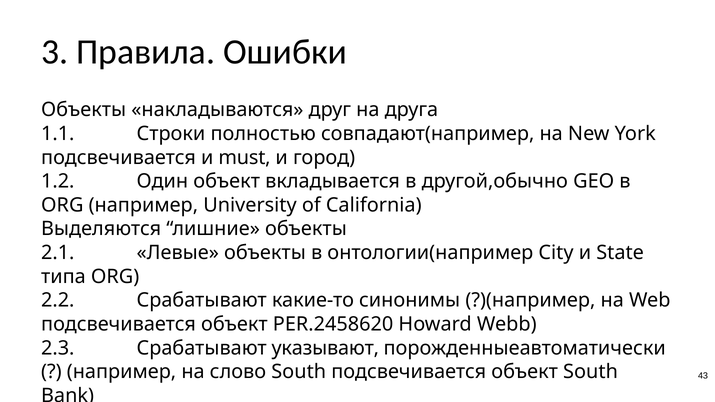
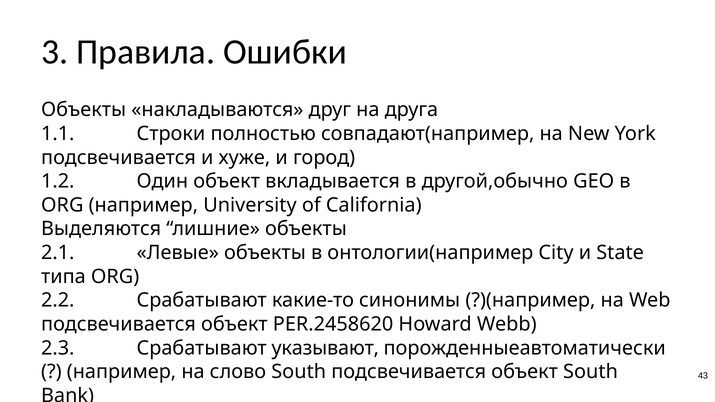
must: must -> хуже (244, 158)
